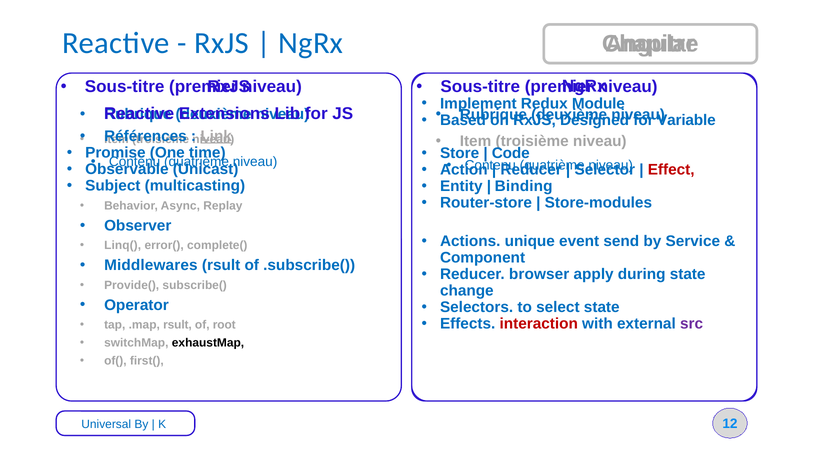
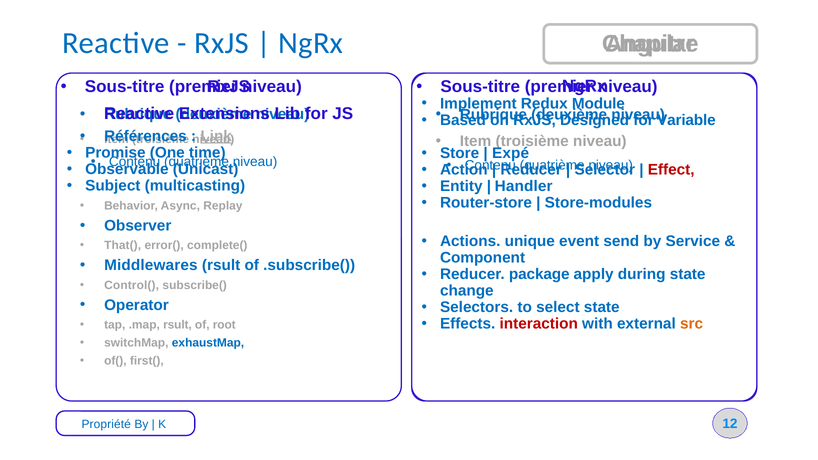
Code: Code -> Expé (511, 153)
Binding: Binding -> Handler (524, 186)
Linq(: Linq( -> That( (123, 245)
browser: browser -> package (539, 274)
Provide(: Provide( -> Control( (132, 285)
src colour: purple -> orange (692, 324)
exhaustMap colour: black -> blue (208, 343)
Universal: Universal -> Propriété (106, 424)
